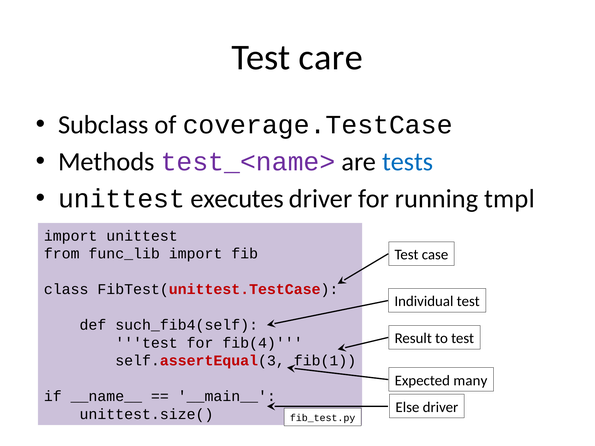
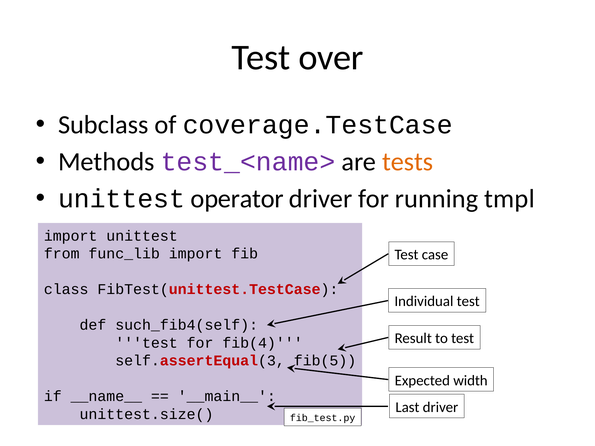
care: care -> over (331, 58)
tests colour: blue -> orange (408, 162)
executes: executes -> operator (237, 199)
fib(1: fib(1 -> fib(5 (325, 361)
many: many -> width (470, 381)
Else: Else -> Last (407, 407)
